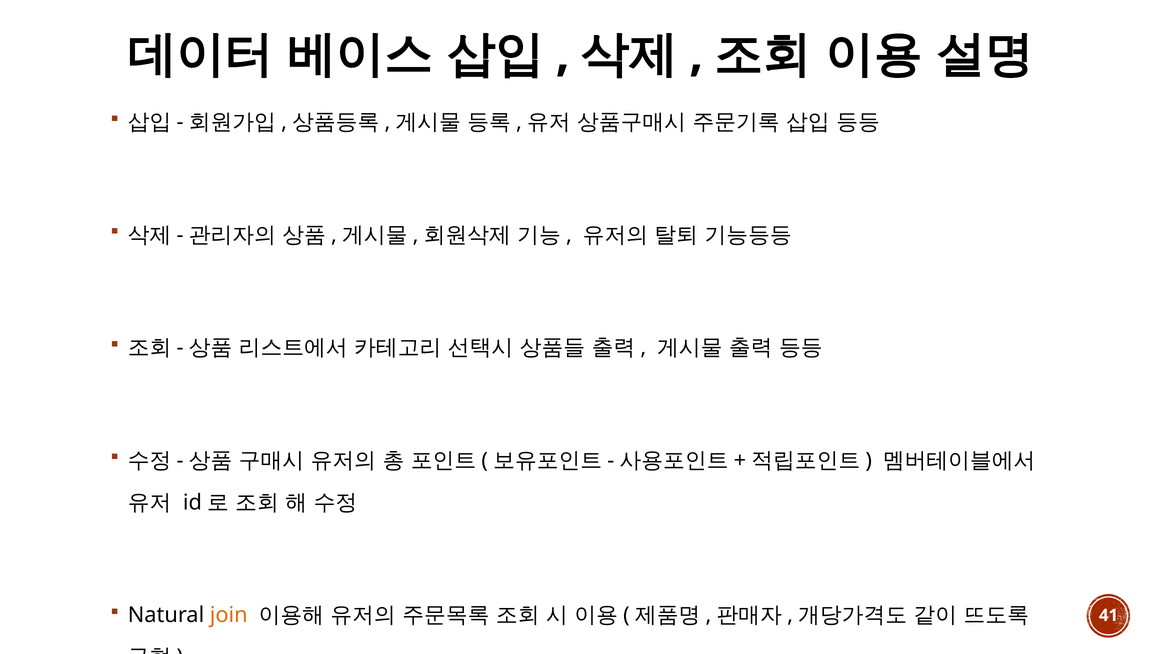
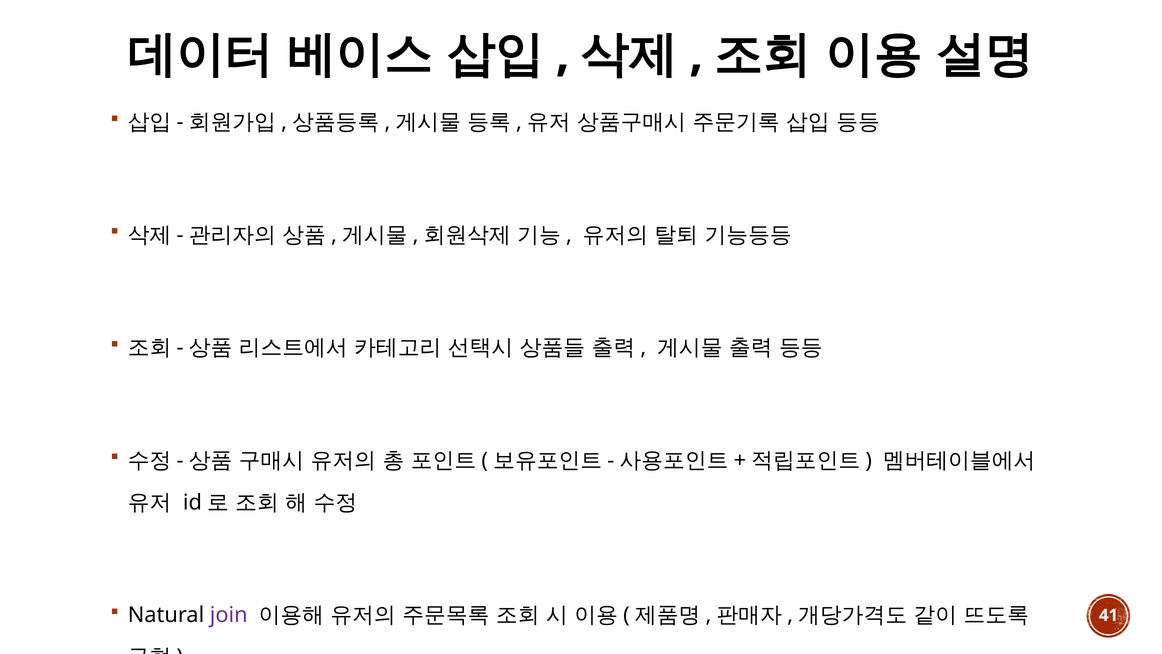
join colour: orange -> purple (229, 615)
